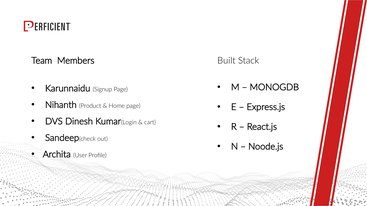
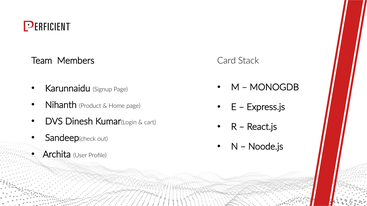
Built: Built -> Card (227, 61)
